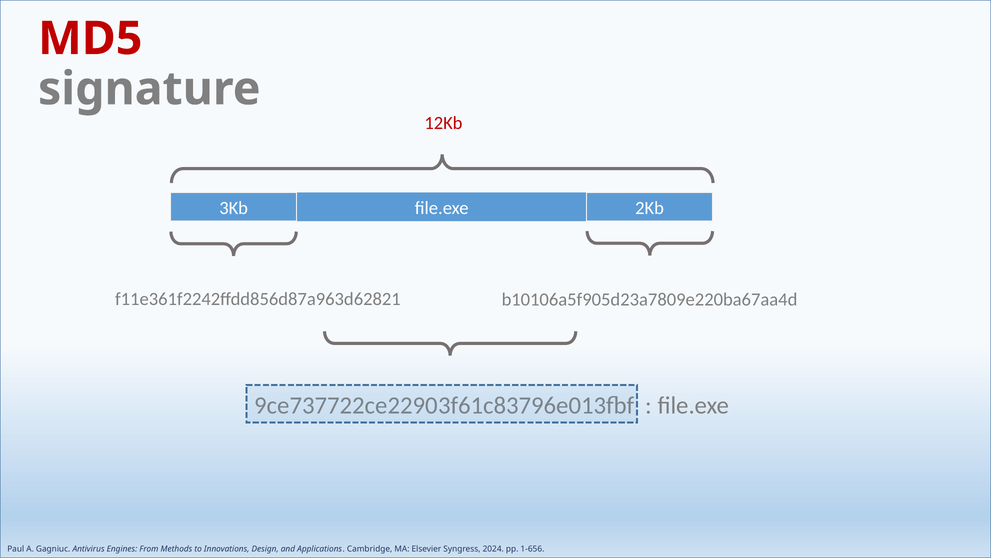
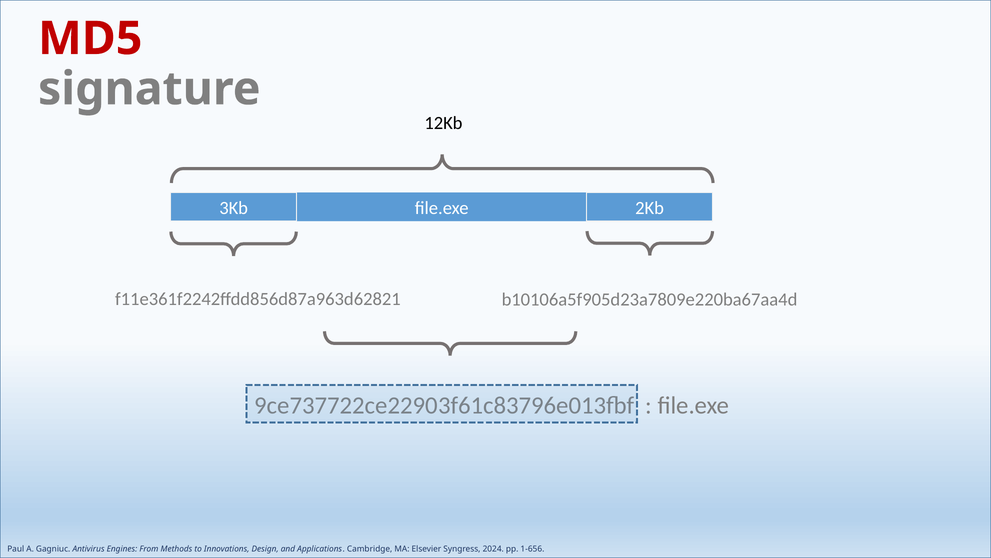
12Kb colour: red -> black (443, 123)
